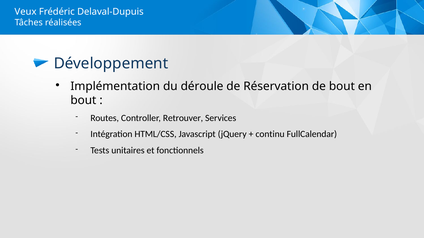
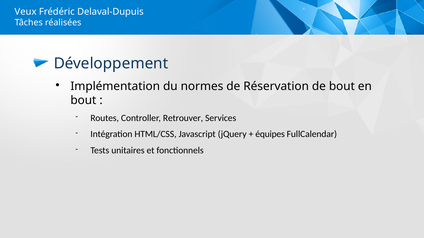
déroule: déroule -> normes (202, 86)
continu: continu -> équipes (270, 134)
